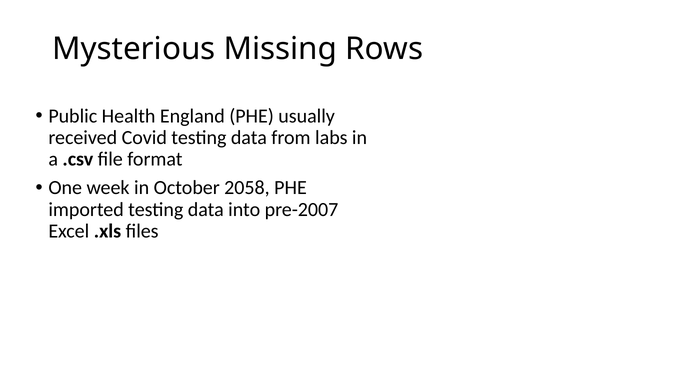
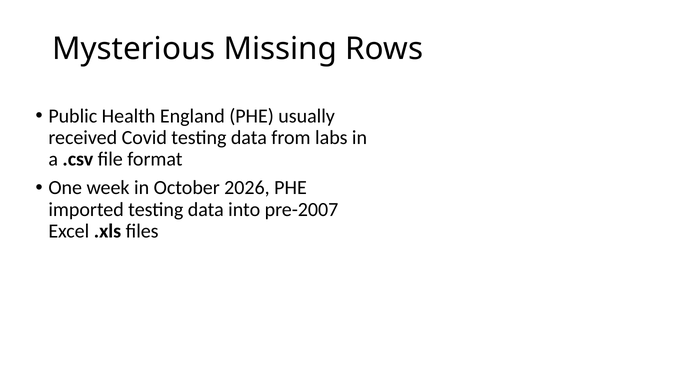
2058: 2058 -> 2026 (247, 188)
